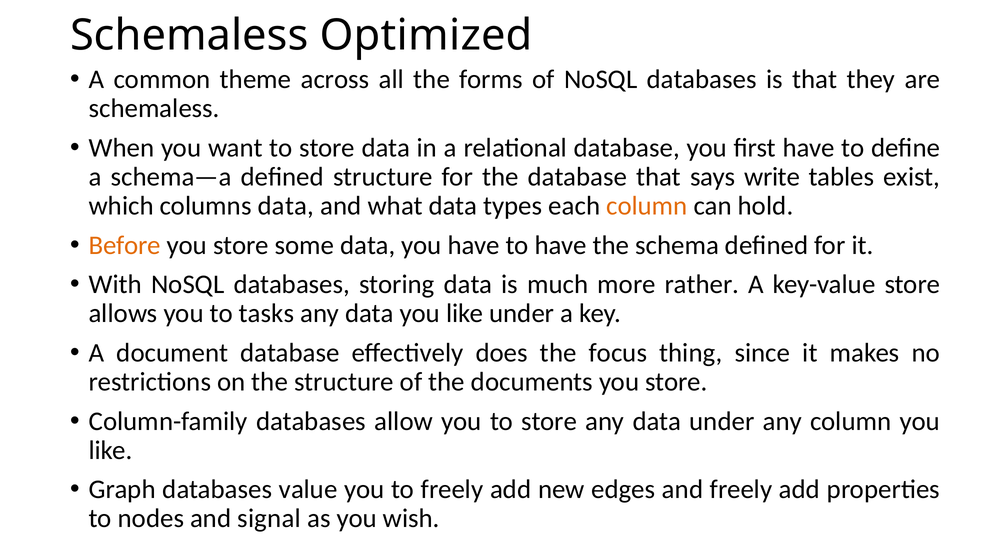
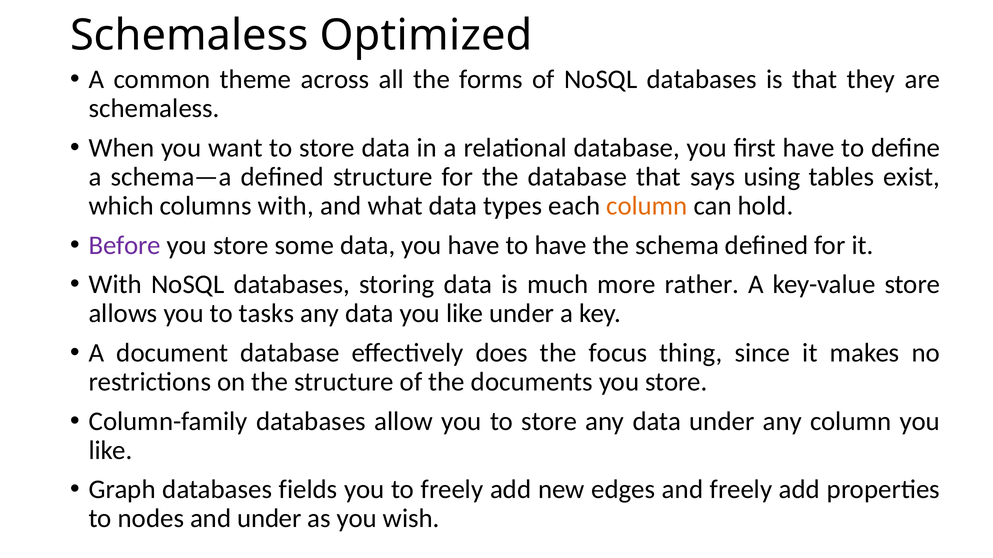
write: write -> using (772, 177)
columns data: data -> with (286, 206)
Before colour: orange -> purple (125, 245)
value: value -> fields (308, 490)
and signal: signal -> under (269, 519)
